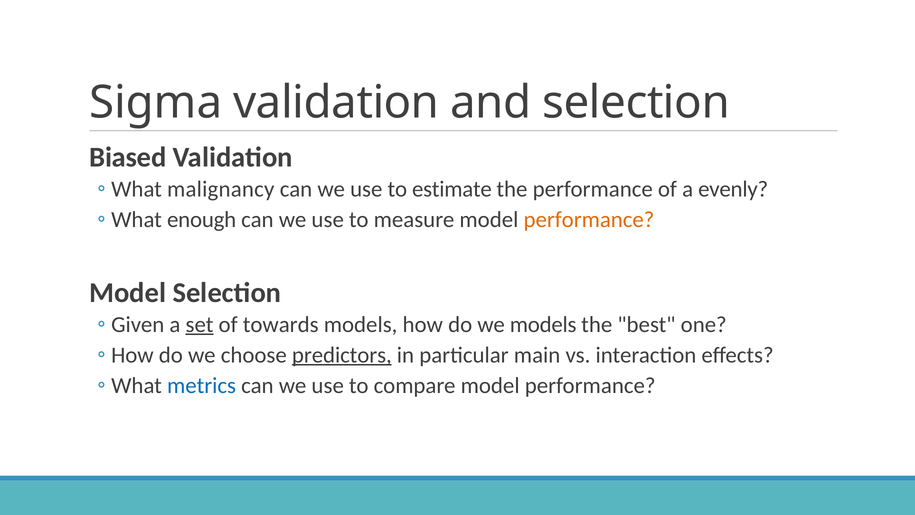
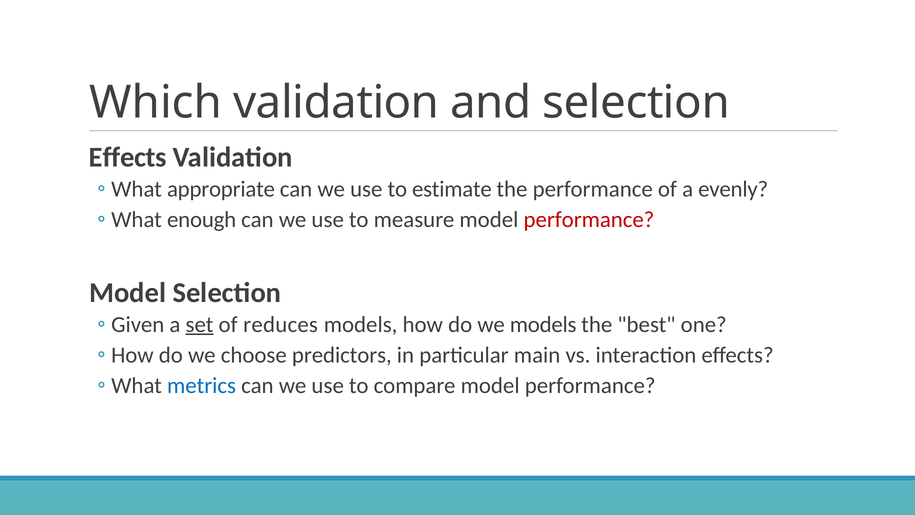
Sigma: Sigma -> Which (156, 103)
Biased: Biased -> Effects (128, 157)
malignancy: malignancy -> appropriate (221, 189)
performance colour: orange -> red (589, 219)
towards: towards -> reduces (281, 324)
predictors underline: present -> none (342, 355)
